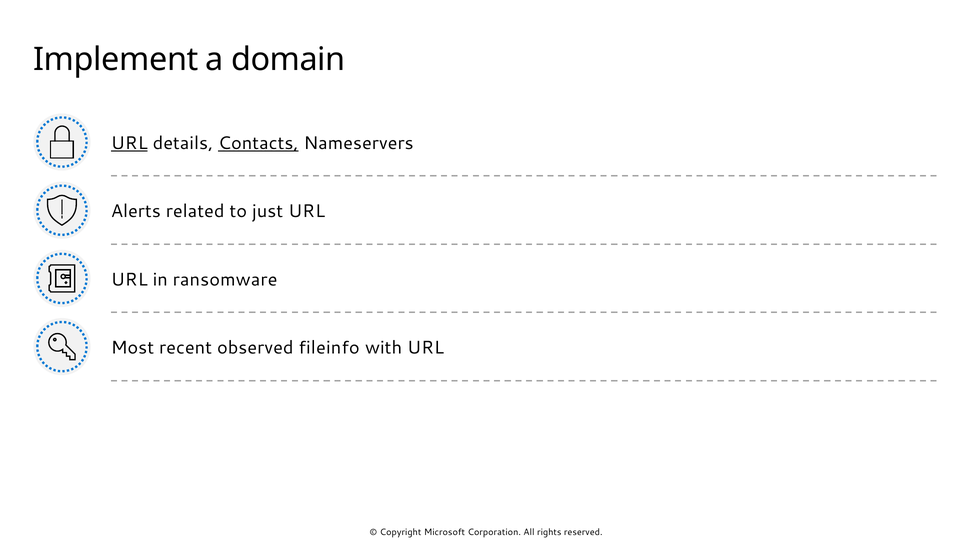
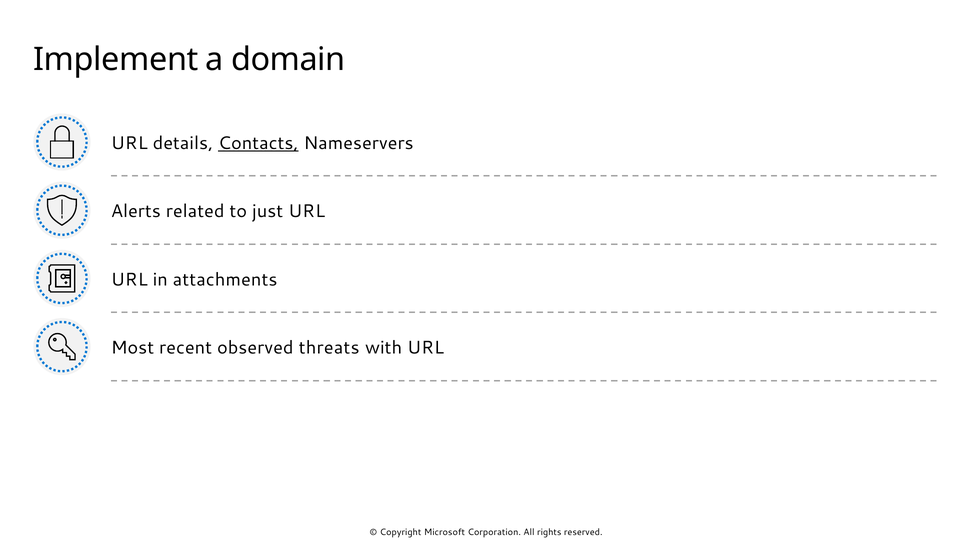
URL underline: present -> none (129, 143)
ransomware: ransomware -> attachments (225, 279)
fileinfo: fileinfo -> threats (329, 348)
